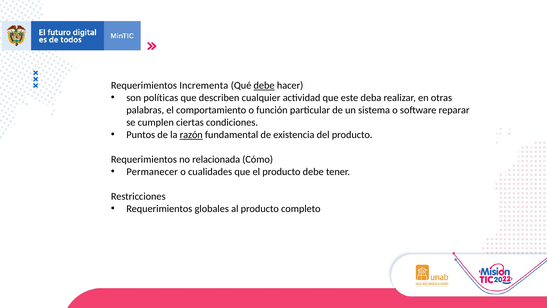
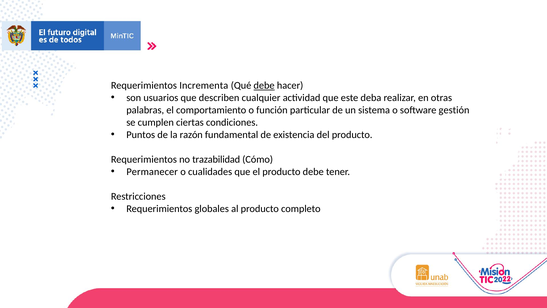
políticas: políticas -> usuarios (161, 98)
reparar: reparar -> gestión (454, 110)
razón underline: present -> none (191, 135)
relacionada: relacionada -> trazabilidad (216, 159)
